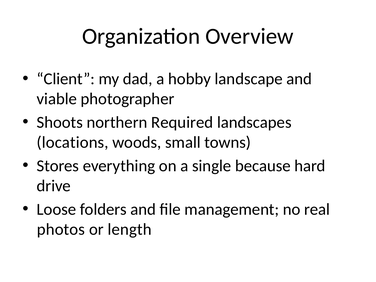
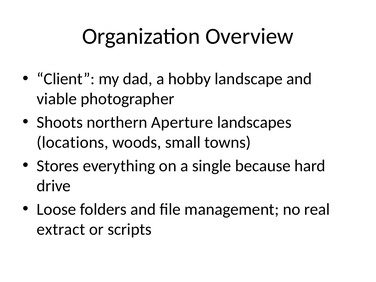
Required: Required -> Aperture (182, 122)
photos: photos -> extract (61, 229)
length: length -> scripts (130, 229)
